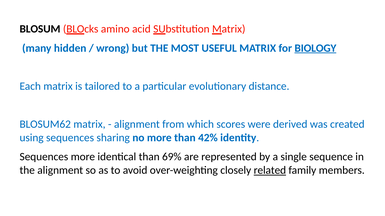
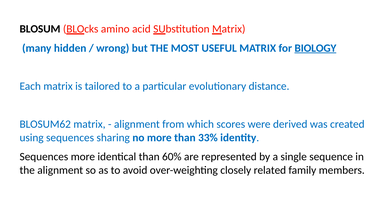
42%: 42% -> 33% (208, 138)
69%: 69% -> 60% (172, 157)
related underline: present -> none (270, 171)
